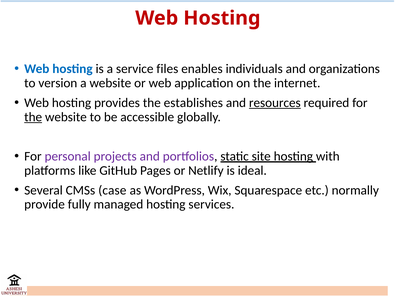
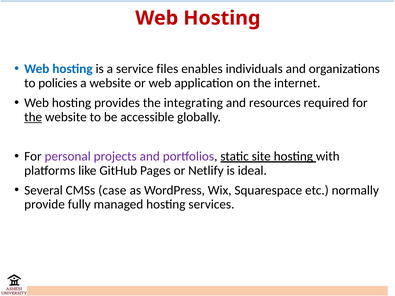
version: version -> policies (58, 83)
establishes: establishes -> integrating (193, 103)
resources underline: present -> none (275, 103)
